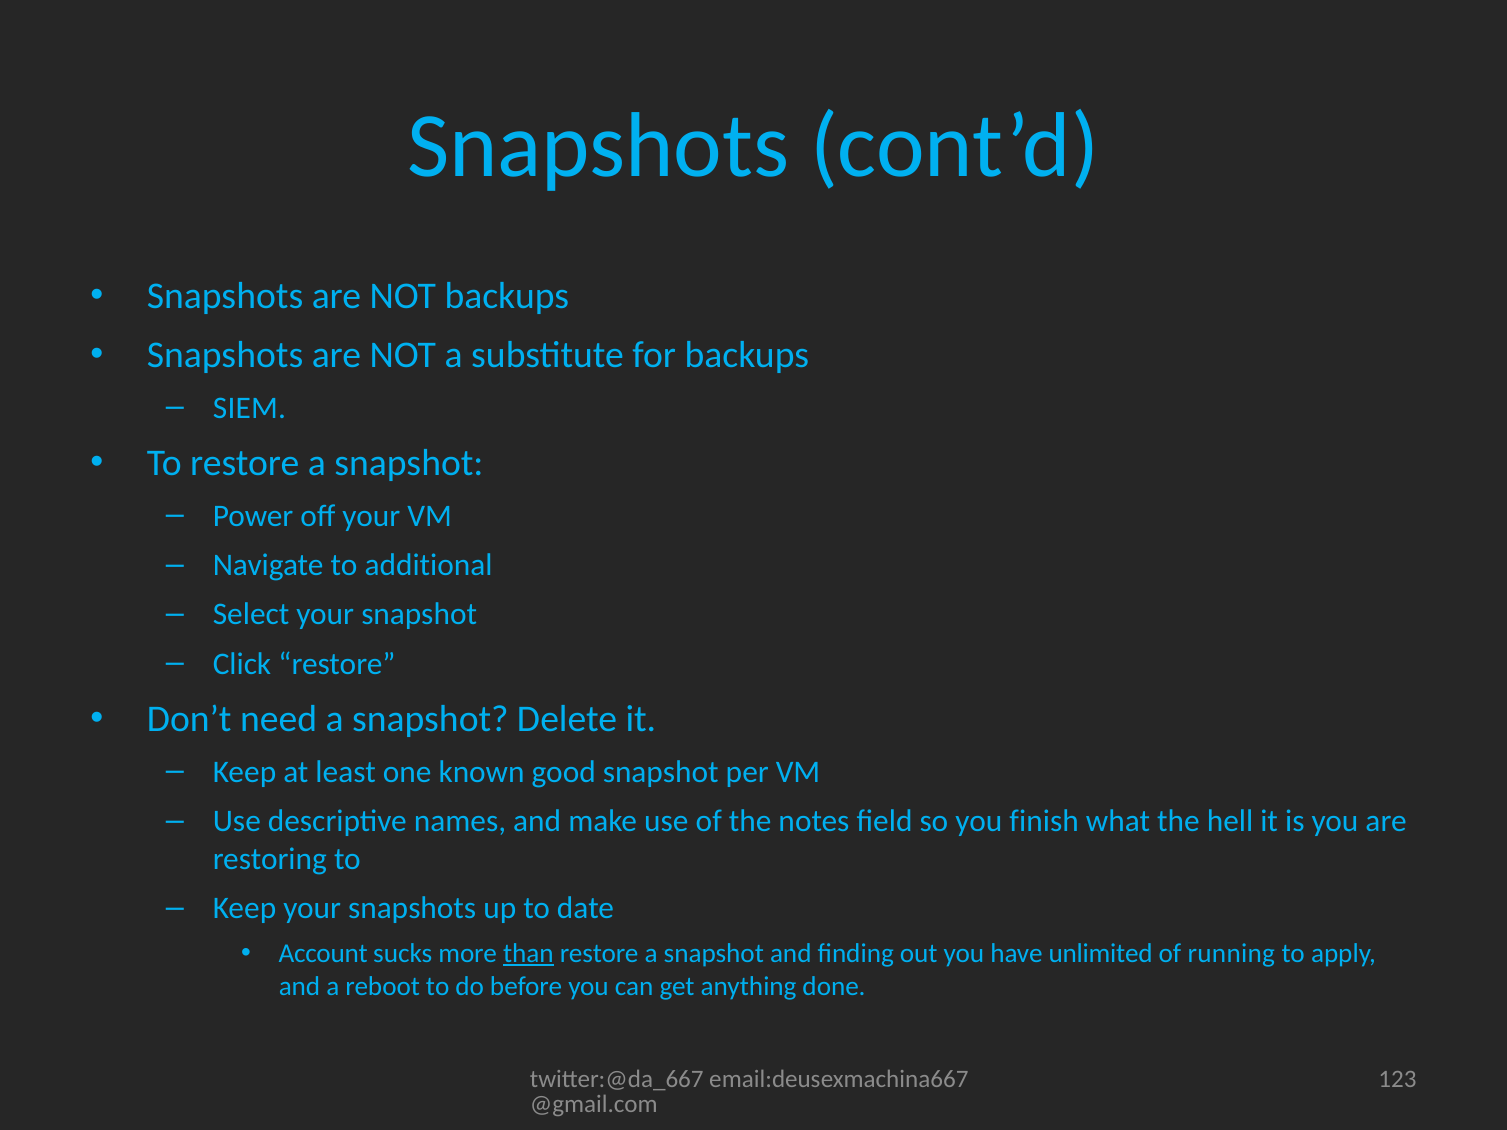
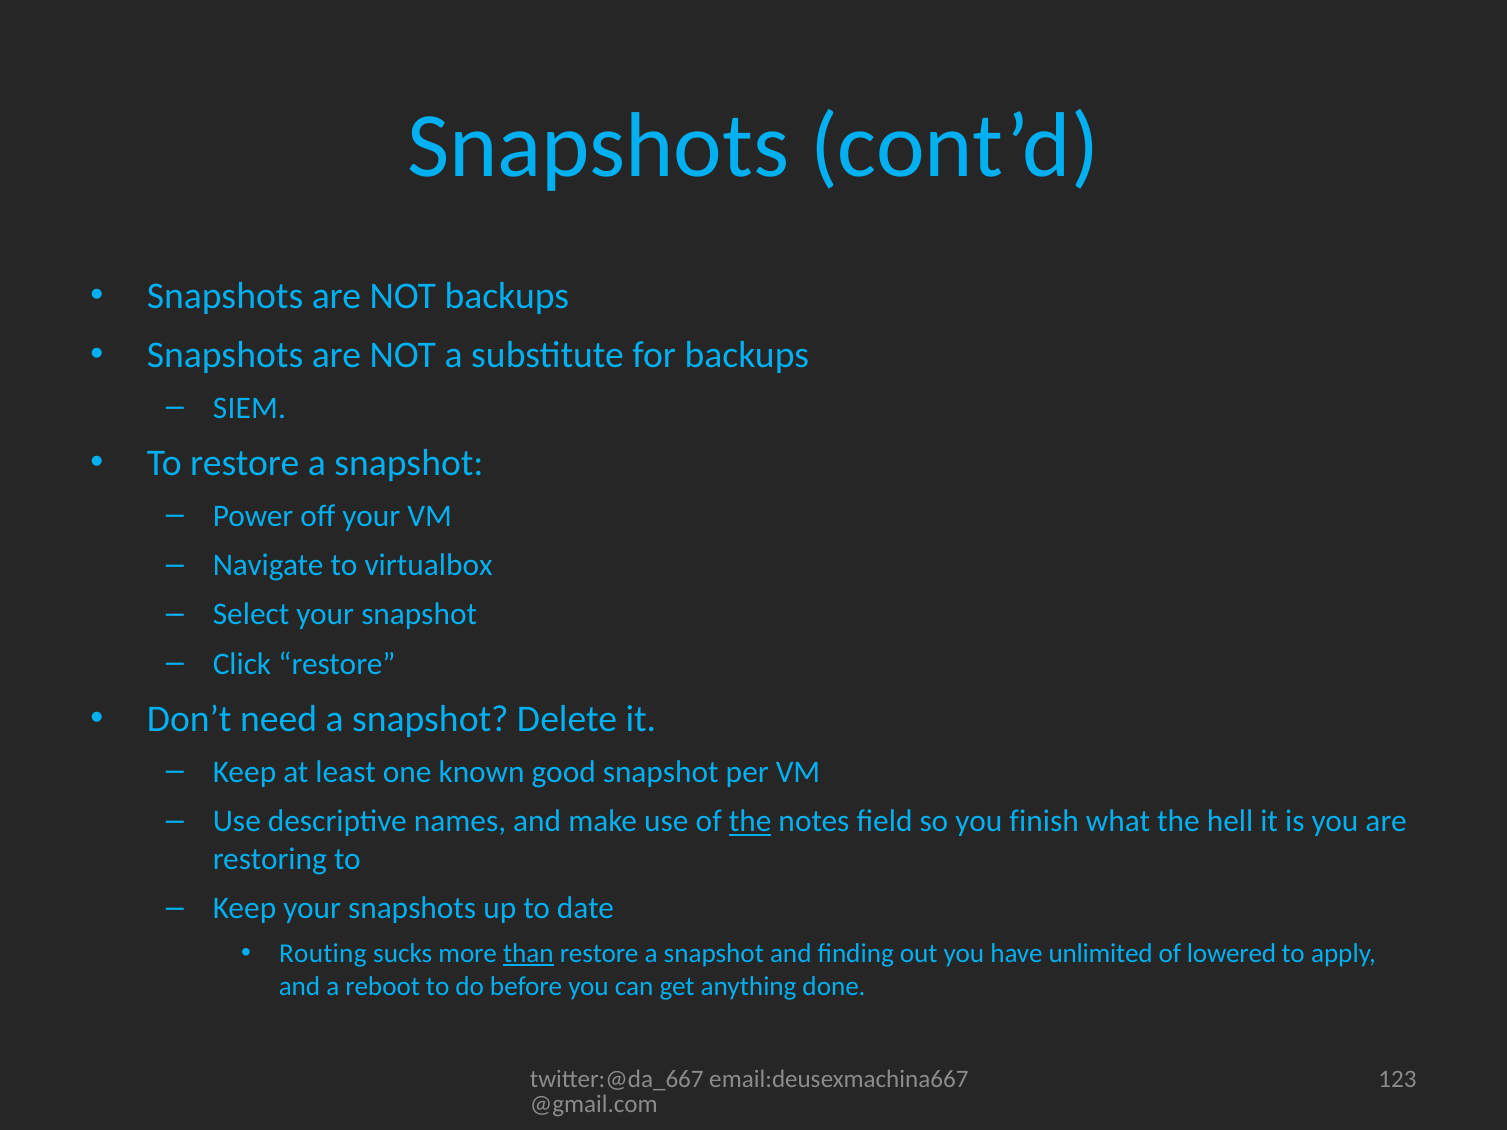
additional: additional -> virtualbox (429, 565)
the underline: none -> present (750, 822)
Account: Account -> Routing (323, 954)
running: running -> lowered (1232, 954)
